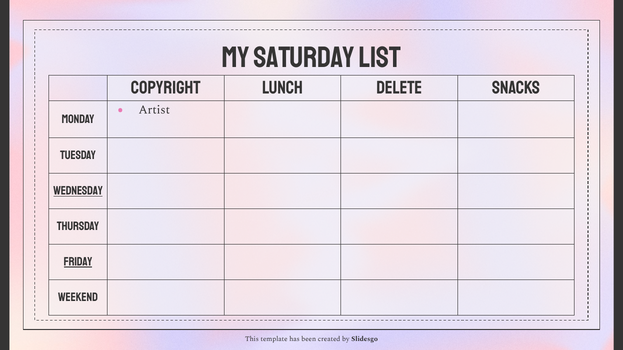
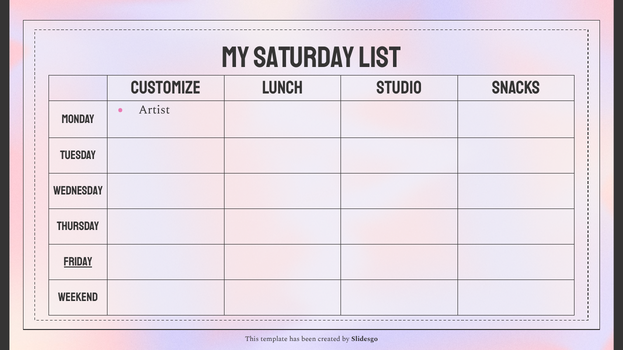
COPYRIGHT: COPYRIGHT -> CUSTOMIZE (166, 88)
DELETE: DELETE -> STUDIO (399, 88)
WEDnesday underline: present -> none (78, 191)
